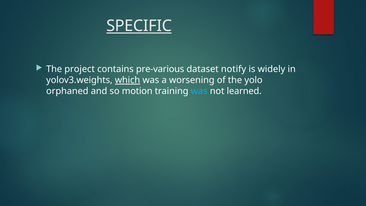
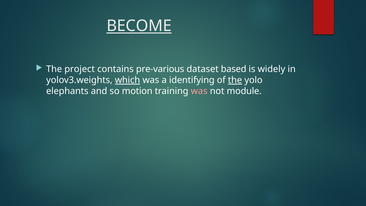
SPECIFIC: SPECIFIC -> BECOME (139, 26)
notify: notify -> based (234, 69)
worsening: worsening -> identifying (192, 80)
the underline: none -> present (235, 80)
orphaned: orphaned -> elephants (67, 91)
was colour: light blue -> pink (199, 91)
learned: learned -> module (244, 91)
